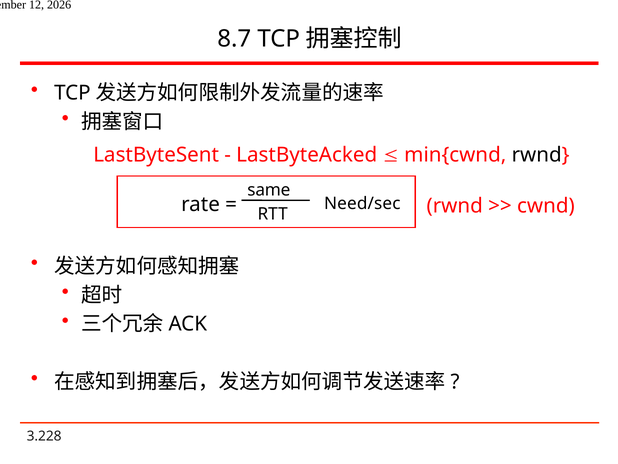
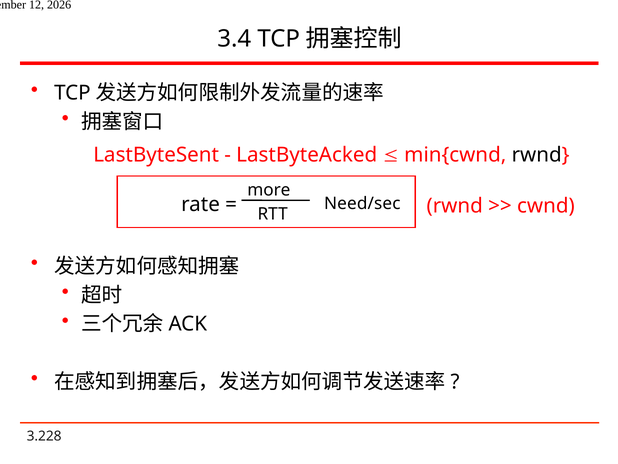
8.7: 8.7 -> 3.4 (234, 39)
same: same -> more (269, 190)
